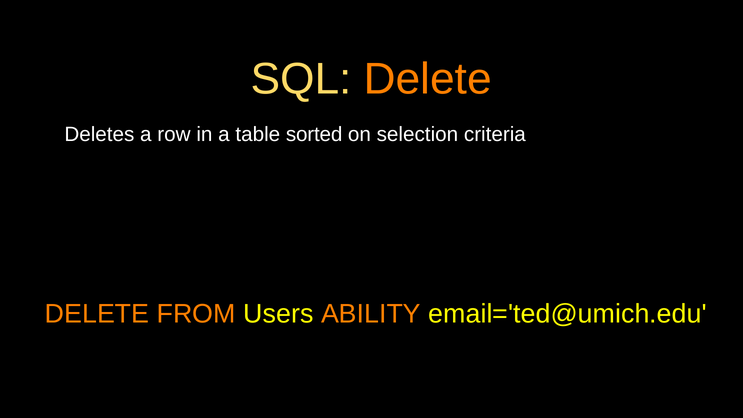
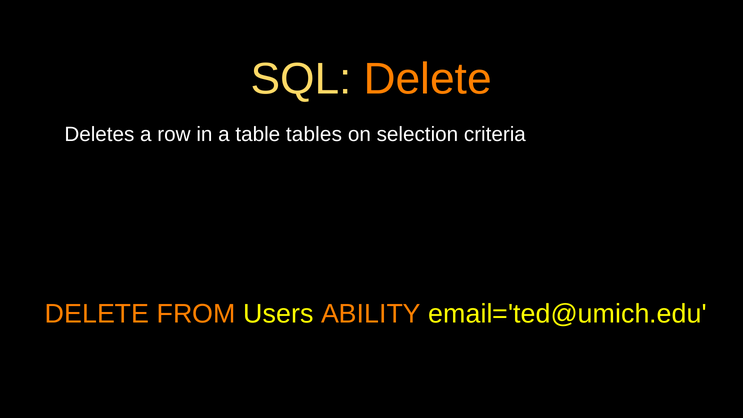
sorted: sorted -> tables (314, 135)
